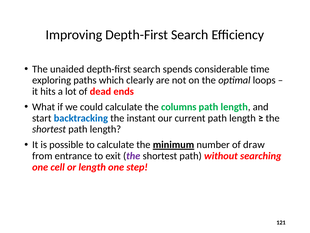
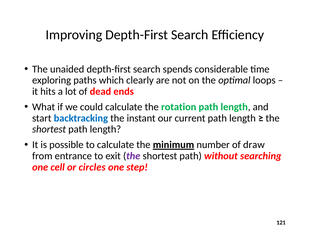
columns: columns -> rotation (179, 107)
or length: length -> circles (92, 167)
